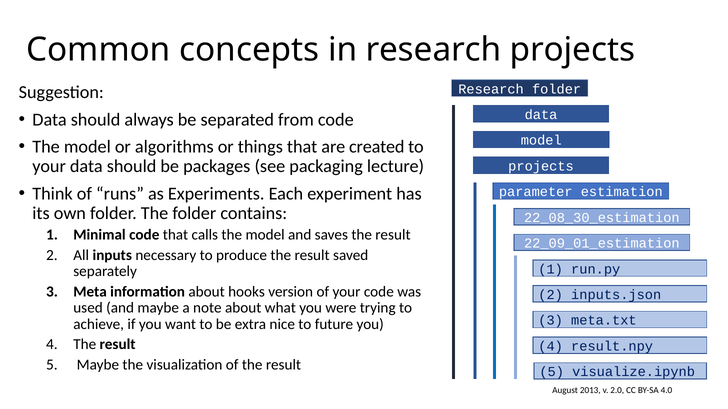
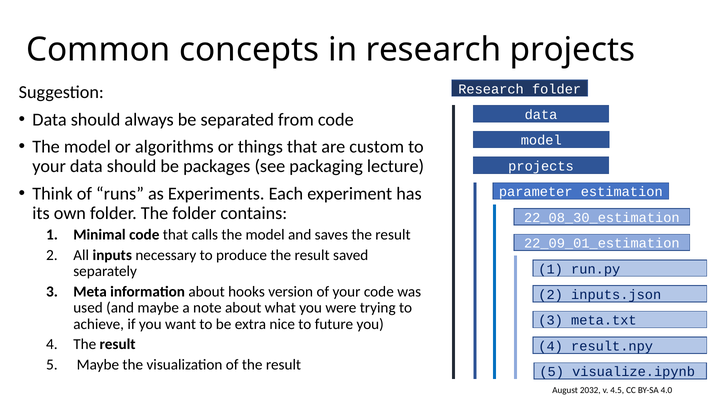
created: created -> custom (377, 147)
2013: 2013 -> 2032 (590, 391)
2.0: 2.0 -> 4.5 (617, 391)
